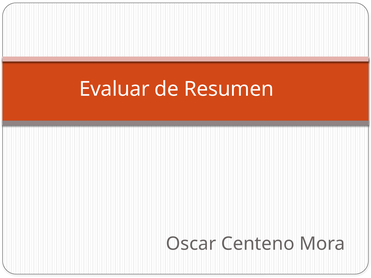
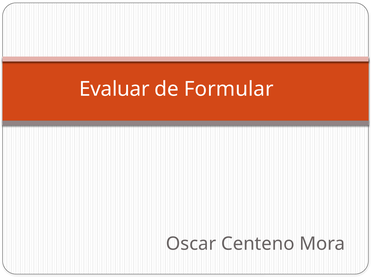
Resumen: Resumen -> Formular (229, 89)
